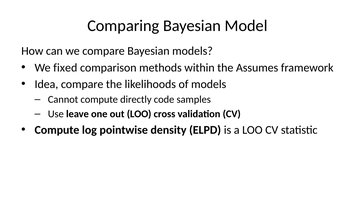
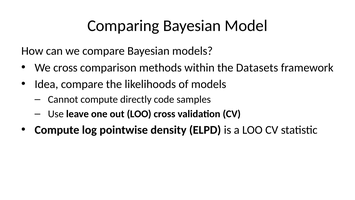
We fixed: fixed -> cross (65, 68)
Assumes: Assumes -> Datasets (257, 68)
